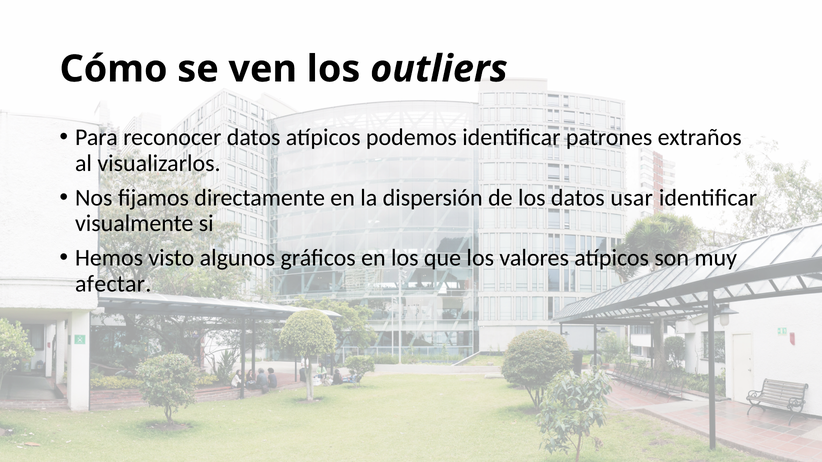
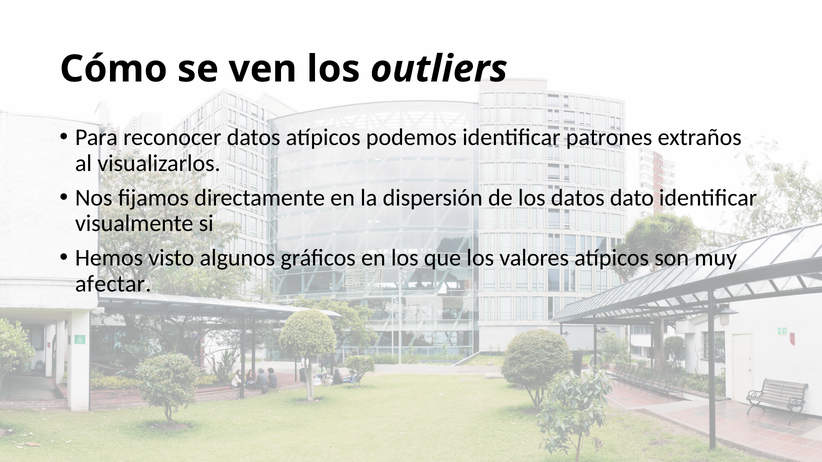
usar: usar -> dato (632, 198)
